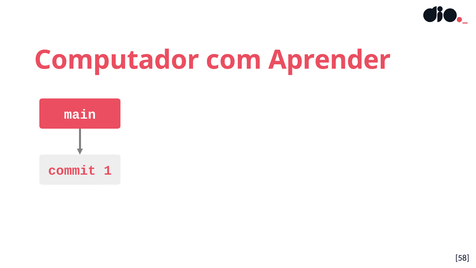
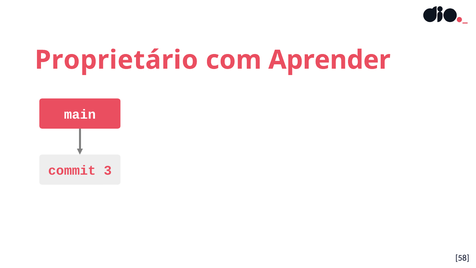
Computador: Computador -> Proprietário (116, 60)
1: 1 -> 3 (108, 170)
